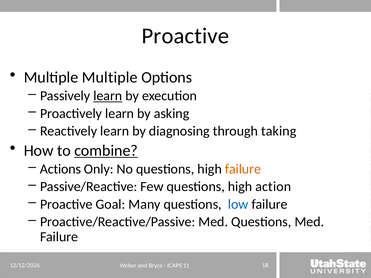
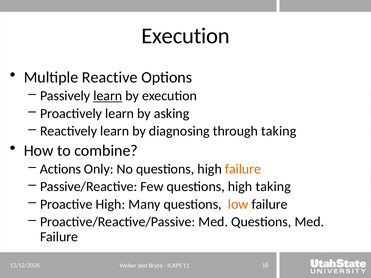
Proactive: Proactive -> Execution (186, 36)
Multiple Multiple: Multiple -> Reactive (110, 77)
combine underline: present -> none (106, 151)
high action: action -> taking (273, 187)
Proactive Goal: Goal -> High (110, 204)
low colour: blue -> orange (238, 204)
